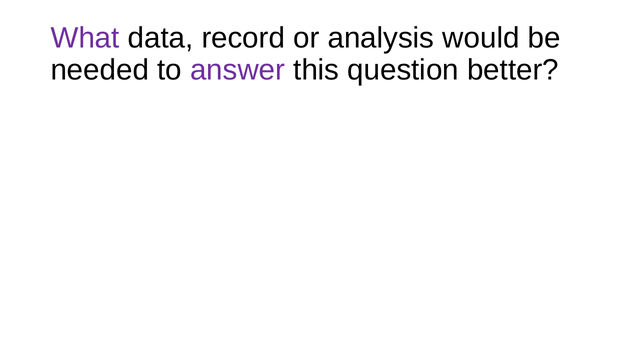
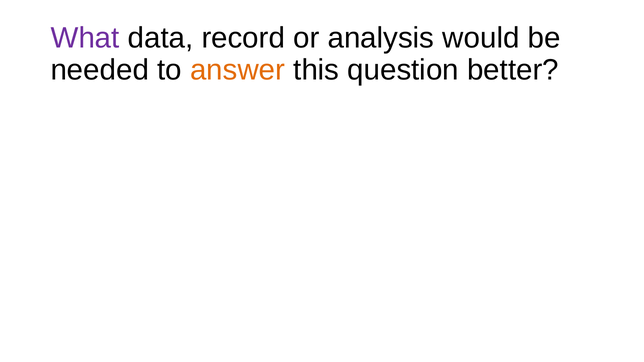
answer colour: purple -> orange (238, 70)
